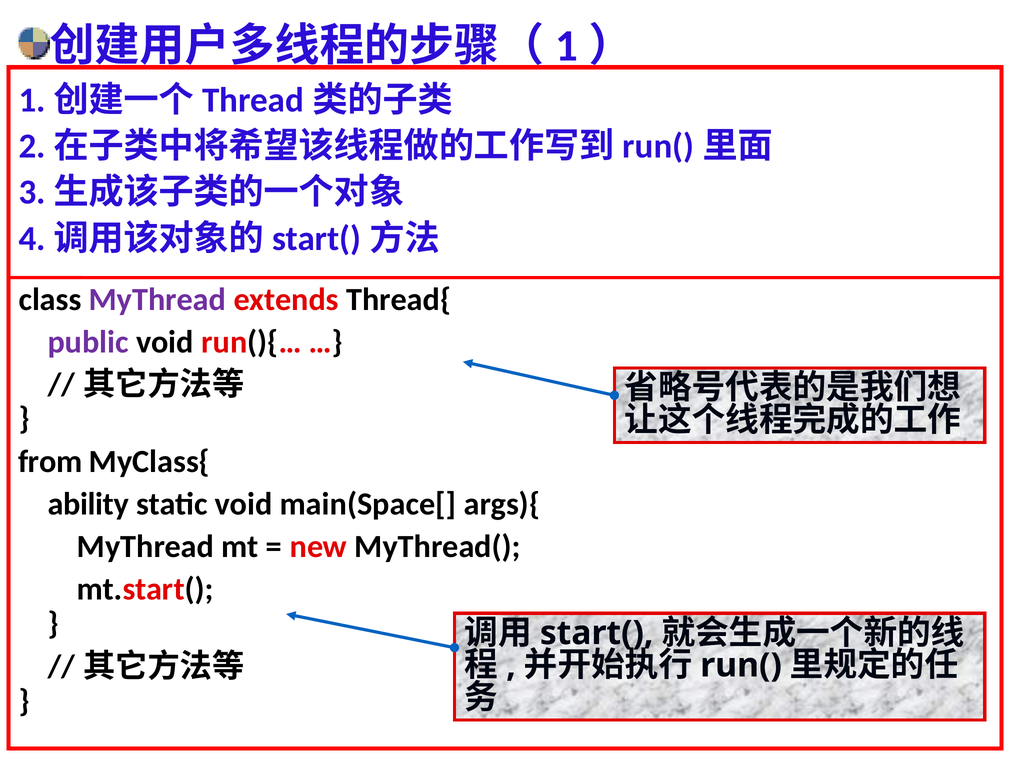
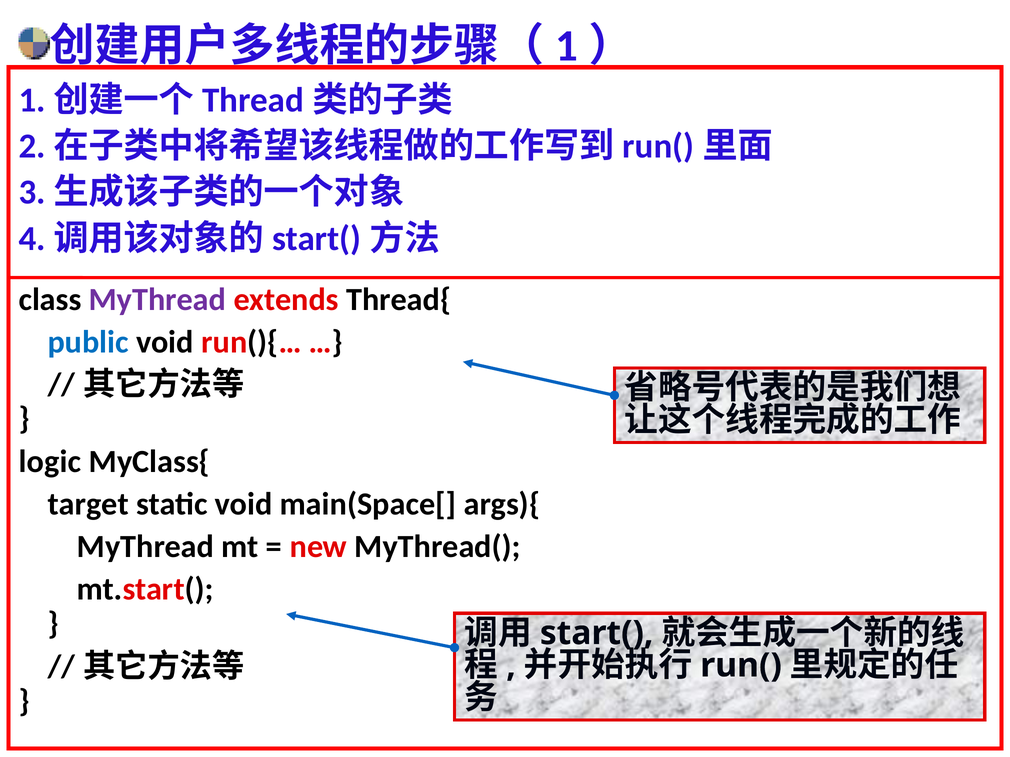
public colour: purple -> blue (88, 342)
from: from -> logic (50, 462)
ability: ability -> target (88, 505)
